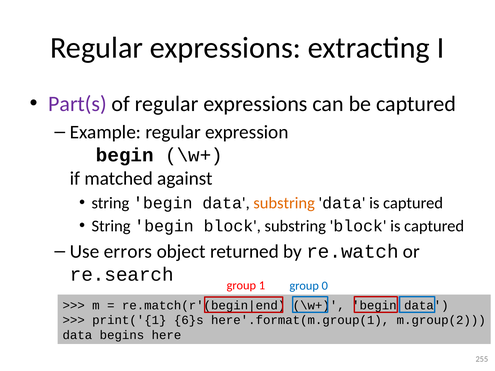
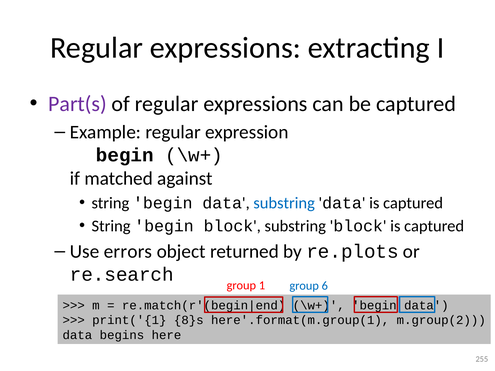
substring colour: orange -> blue (284, 203)
re.watch: re.watch -> re.plots (353, 252)
0: 0 -> 6 (325, 286)
6}s: 6}s -> 8}s (189, 320)
